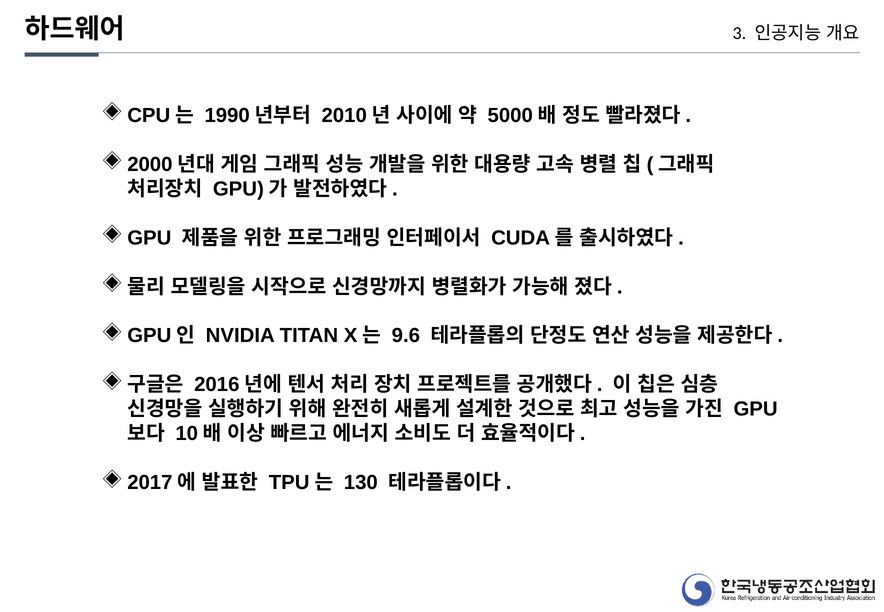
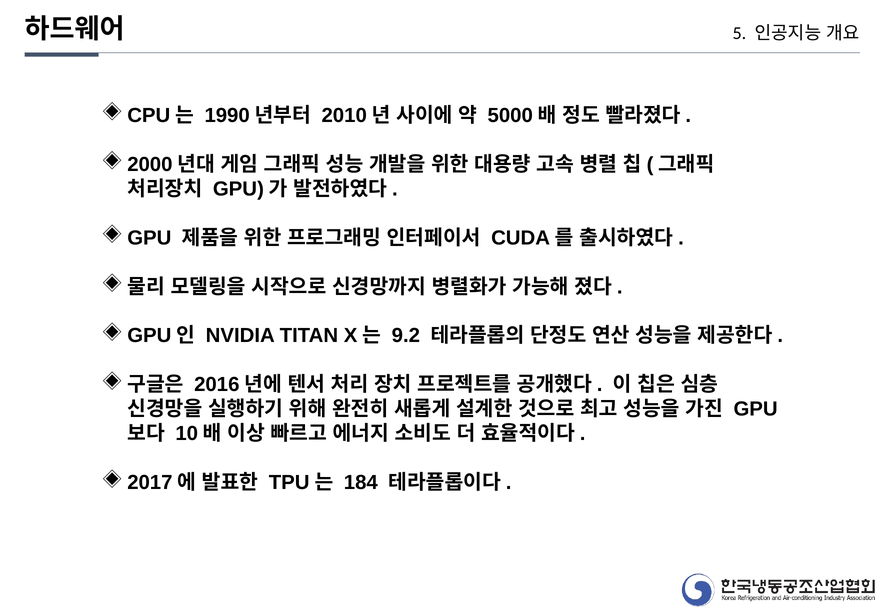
3: 3 -> 5 (739, 33)
9.6: 9.6 -> 9.2 (406, 336)
130: 130 -> 184 (361, 483)
